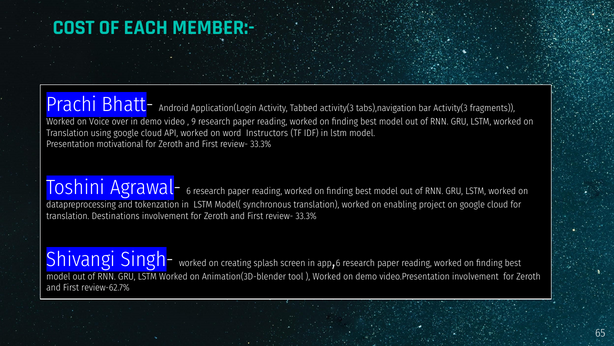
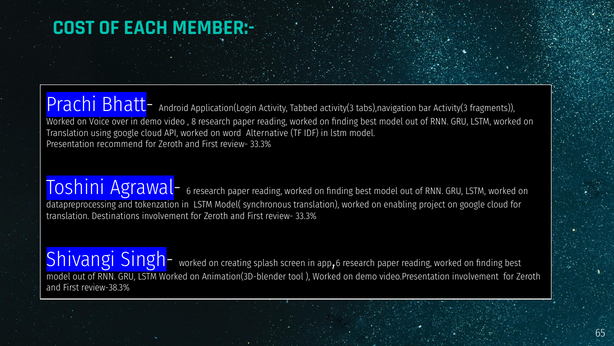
9: 9 -> 8 (194, 121)
Instructors: Instructors -> Alternative (267, 133)
motivational: motivational -> recommend (120, 144)
review-62.7%: review-62.7% -> review-38.3% (105, 287)
